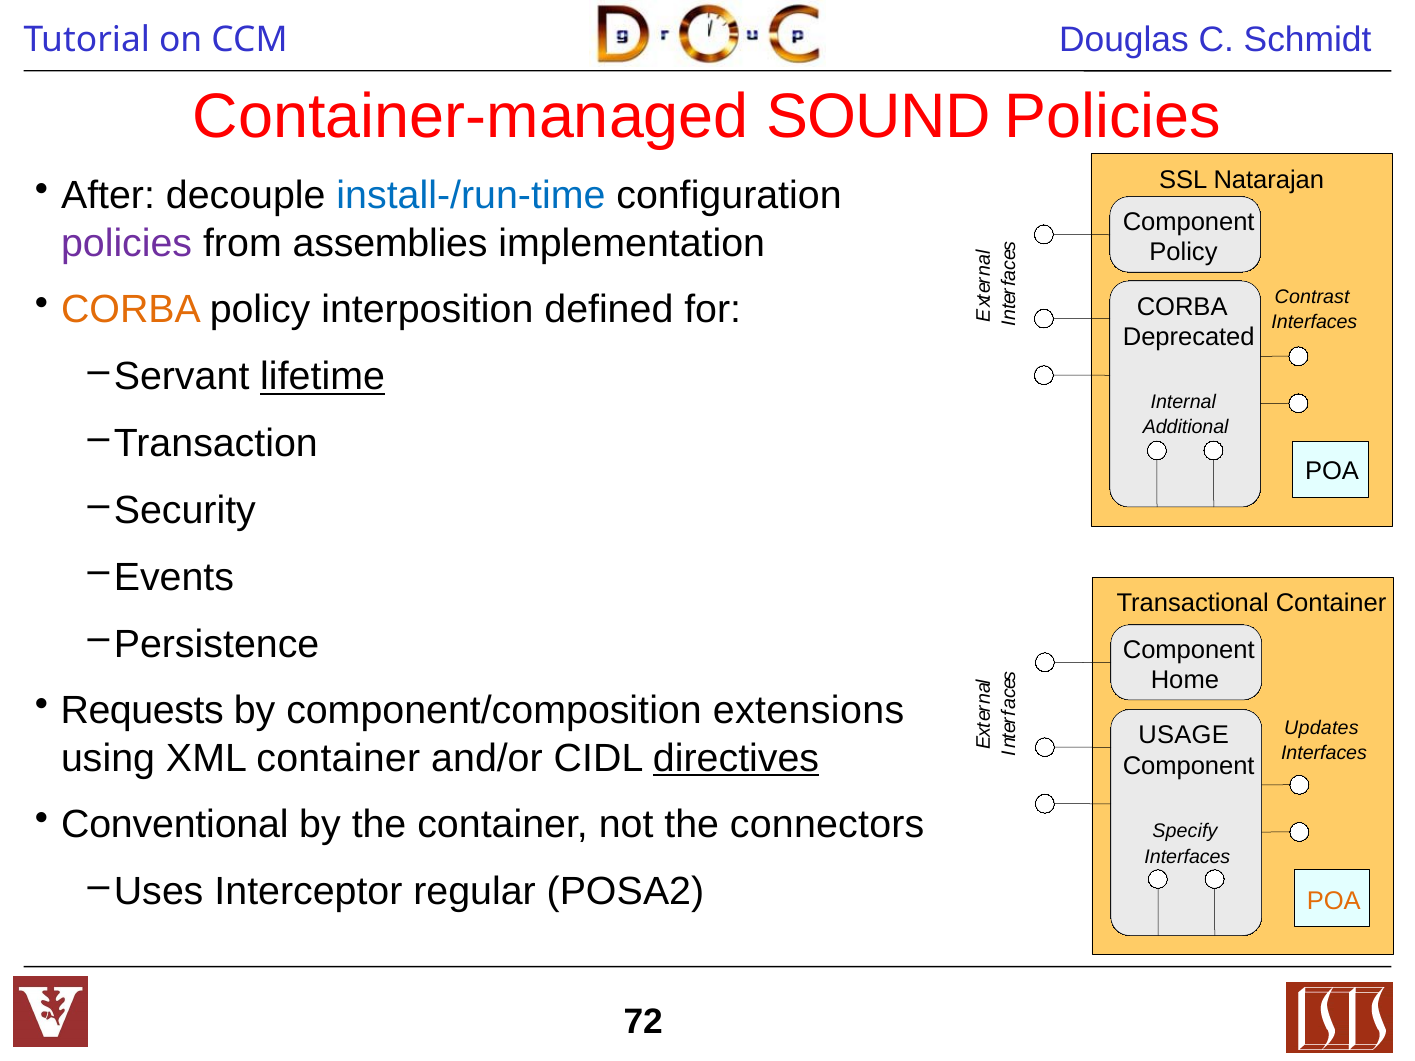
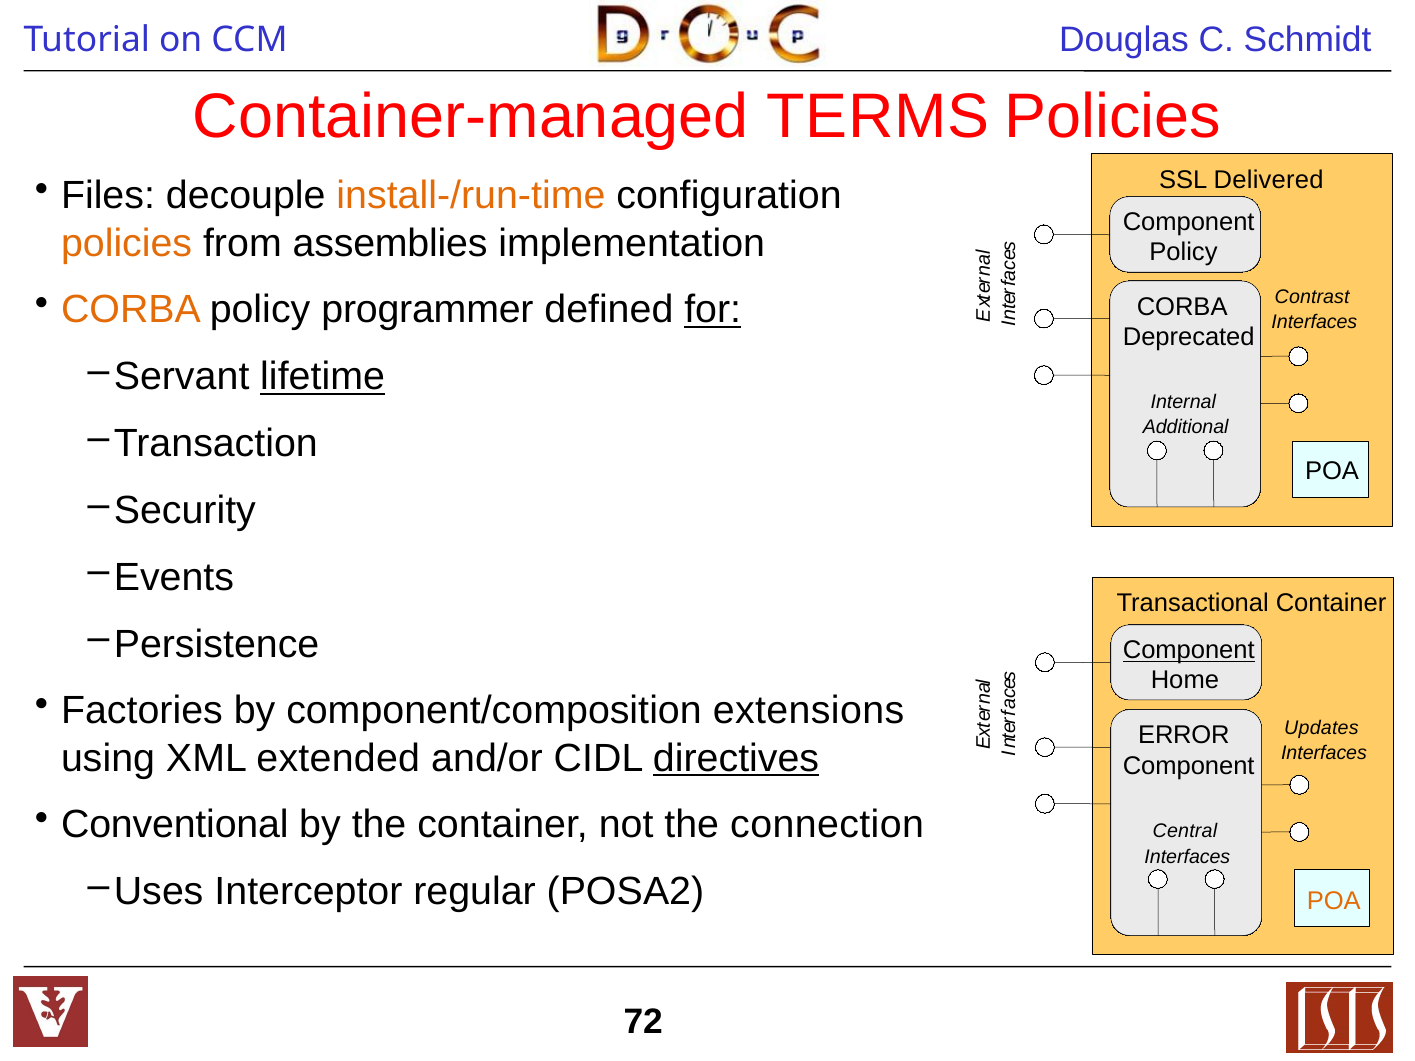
SOUND: SOUND -> TERMS (878, 116)
Natarajan: Natarajan -> Delivered (1269, 180)
After: After -> Files (108, 196)
install-/run-time colour: blue -> orange (471, 196)
policies colour: purple -> orange (127, 243)
interposition: interposition -> programmer (427, 310)
for underline: none -> present (713, 310)
Component underline: none -> present (1189, 650)
Requests: Requests -> Factories (142, 711)
USAGE: USAGE -> ERROR (1184, 735)
XML container: container -> extended (338, 758)
connectors: connectors -> connection (827, 825)
Specify: Specify -> Central (1185, 832)
